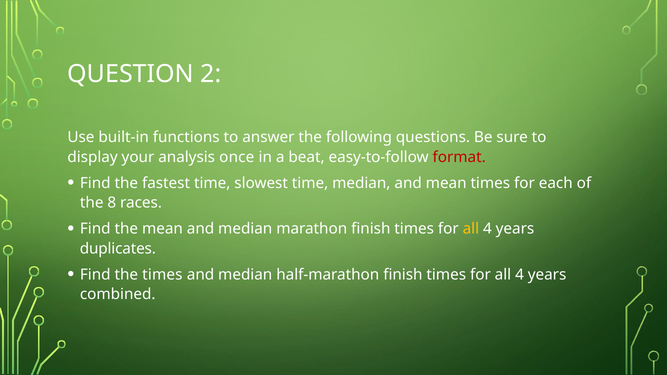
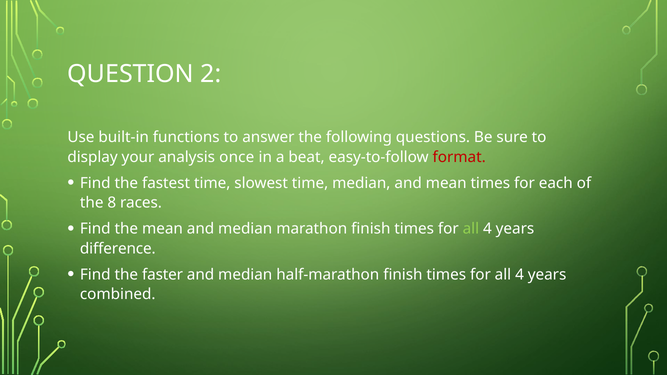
all colour: yellow -> light green (471, 229)
duplicates: duplicates -> difference (118, 249)
the times: times -> faster (163, 275)
